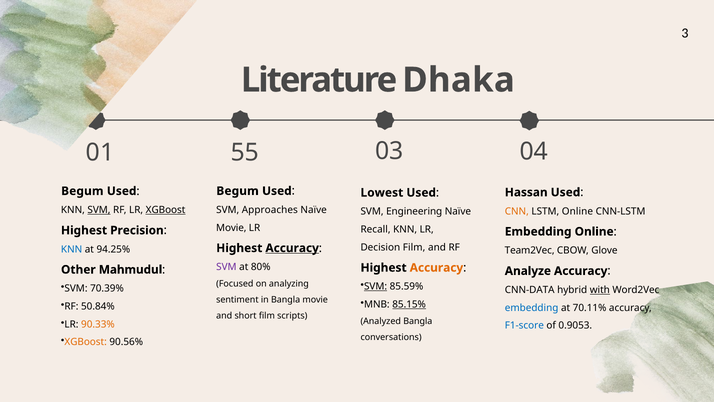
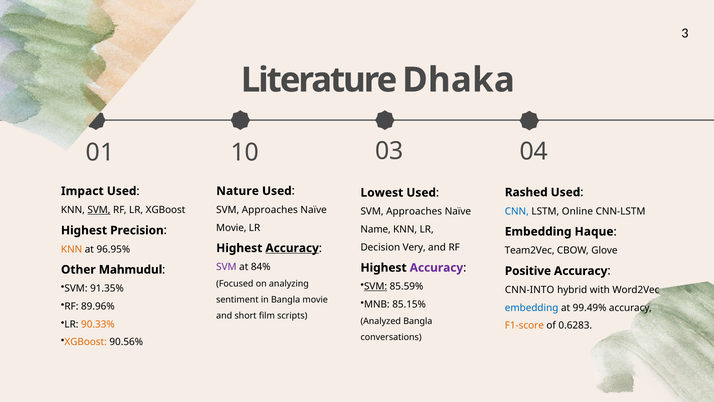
55: 55 -> 10 (245, 152)
Begum: Begum -> Nature (238, 191)
Begum: Begum -> Impact (82, 191)
Hassan: Hassan -> Rashed (526, 192)
XGBoost underline: present -> none (166, 210)
CNN colour: orange -> blue (517, 211)
Engineering: Engineering -> Approaches (414, 211)
Recall: Recall -> Name (376, 229)
Embedding Online: Online -> Haque (594, 231)
Decision Film: Film -> Very (414, 247)
KNN colour: blue -> orange (72, 249)
94.25%: 94.25% -> 96.95% (113, 249)
80%: 80% -> 84% (261, 267)
Accuracy colour: orange -> purple (436, 267)
Analyze: Analyze -> Positive (528, 271)
70.39%: 70.39% -> 91.35% (107, 288)
CNN-DATA: CNN-DATA -> CNN-INTO (530, 290)
with underline: present -> none (600, 290)
85.15% underline: present -> none (409, 304)
50.84%: 50.84% -> 89.96% (98, 306)
70.11%: 70.11% -> 99.49% (590, 307)
F1-score colour: blue -> orange (524, 325)
0.9053: 0.9053 -> 0.6283 (575, 325)
